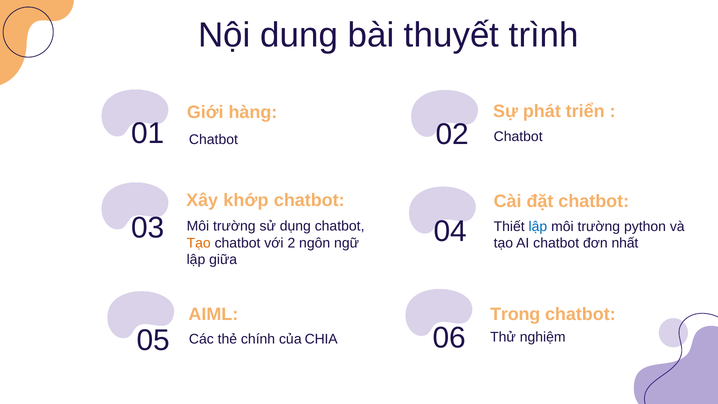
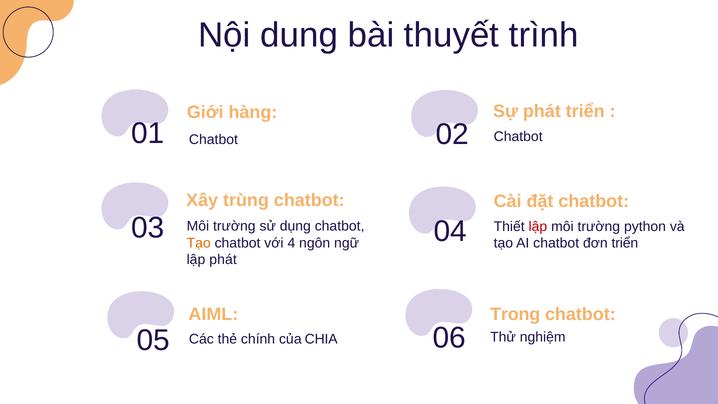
khớp: khớp -> trùng (246, 200)
lập colour: blue -> red (538, 226)
2: 2 -> 4 (291, 243)
đơn nhất: nhất -> triển (625, 243)
lập giữa: giữa -> phát (223, 260)
